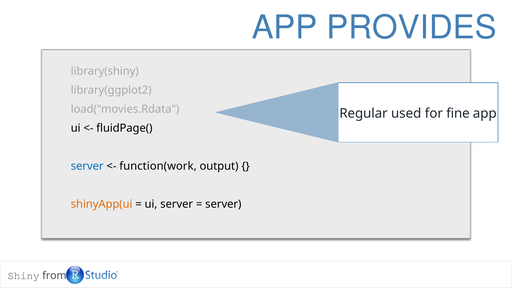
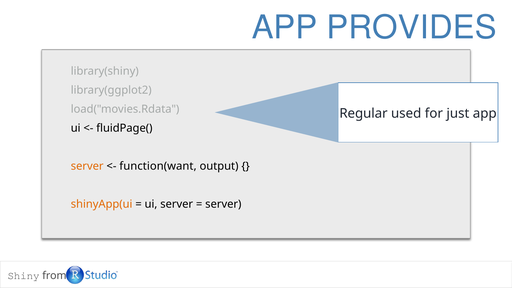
fine: fine -> just (458, 113)
server colour: blue -> orange (87, 166)
function(work: function(work -> function(want (158, 166)
